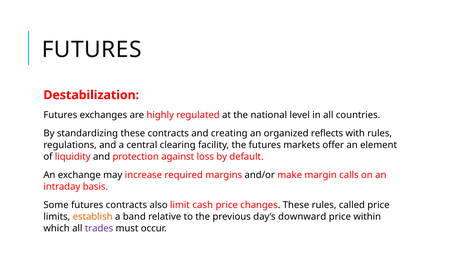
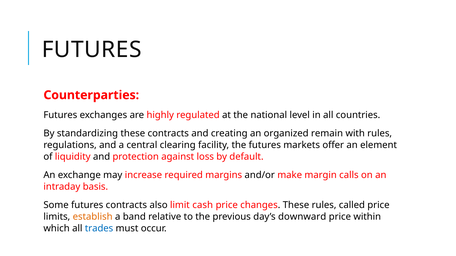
Destabilization: Destabilization -> Counterparties (91, 95)
reflects: reflects -> remain (327, 134)
trades colour: purple -> blue (99, 229)
